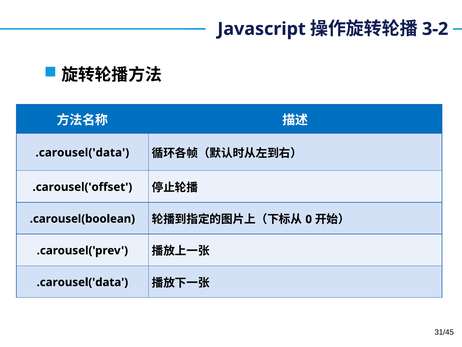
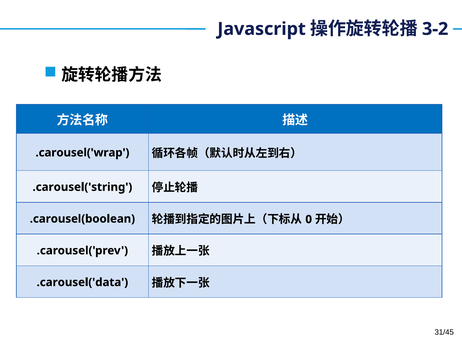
.carousel('data: .carousel('data -> .carousel('wrap (82, 152)
.carousel('offset: .carousel('offset -> .carousel('string (82, 187)
